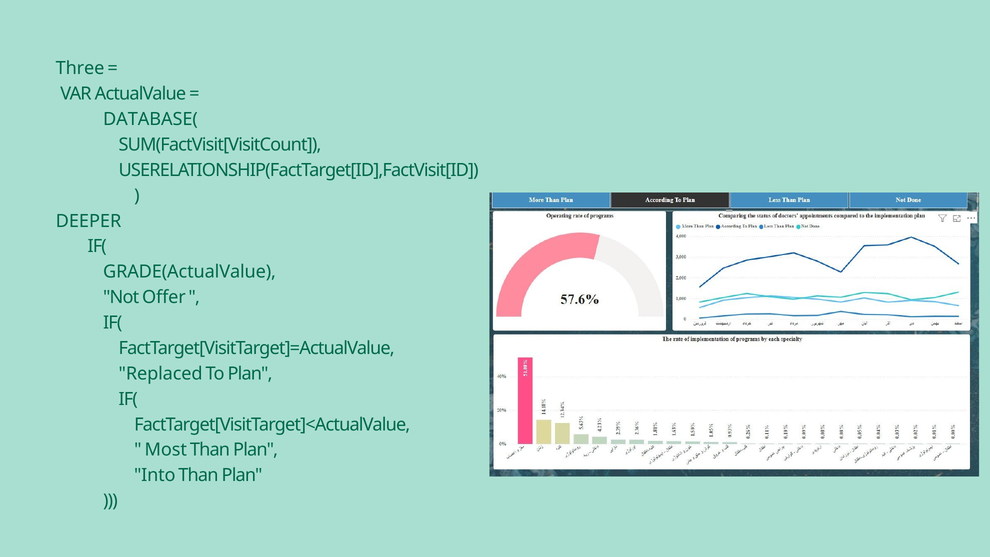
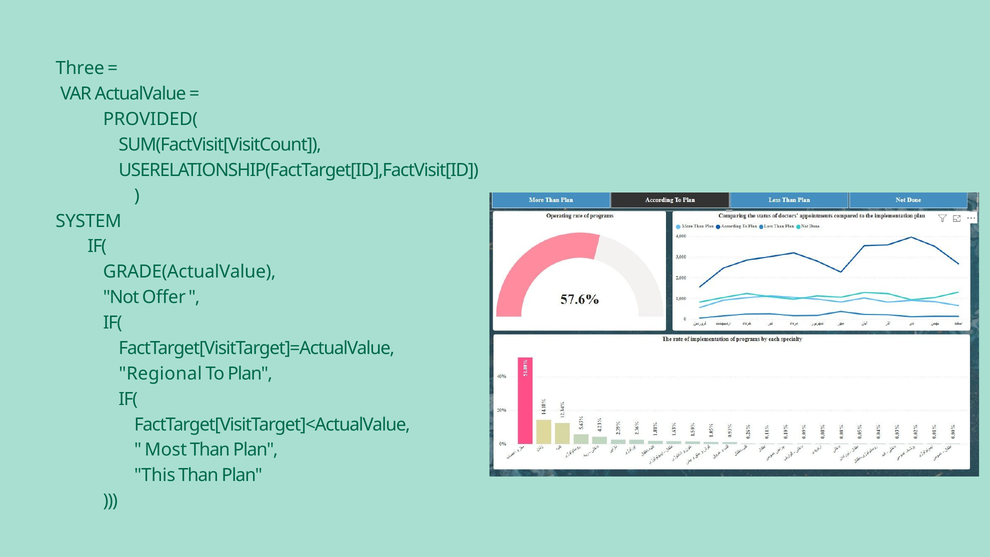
DATABASE(: DATABASE( -> PROVIDED( (150, 119)
DEEPER: DEEPER -> SYSTEM (89, 221)
Replaced: Replaced -> Regional (160, 374)
Into: Into -> This (155, 475)
